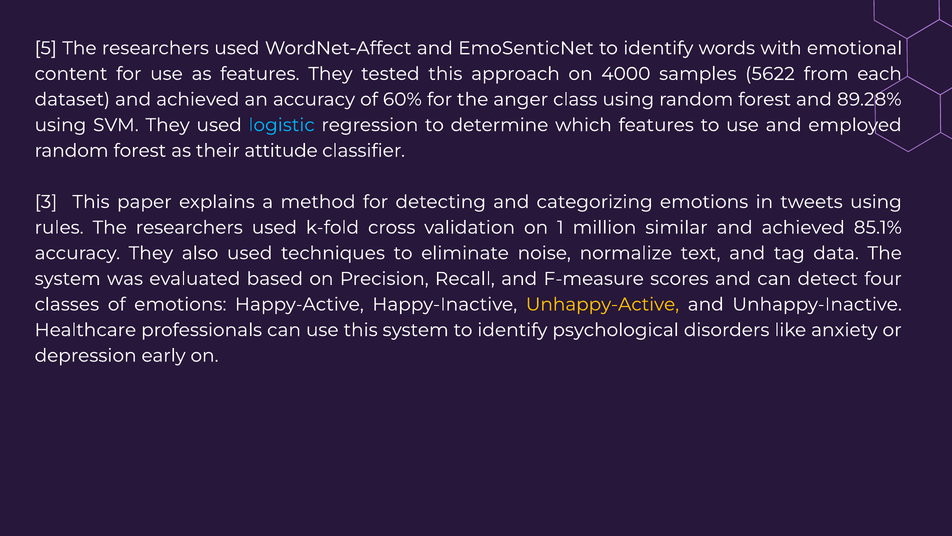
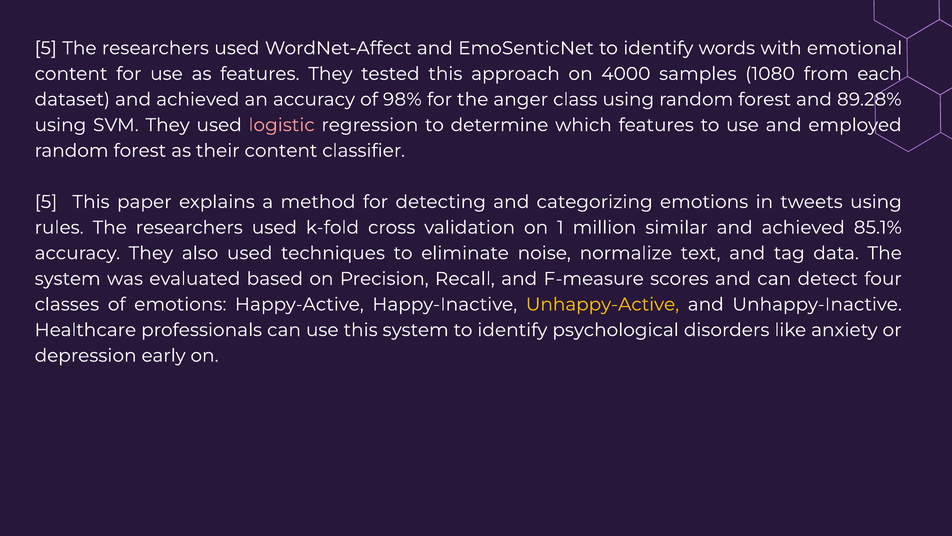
5622: 5622 -> 1080 (770, 74)
60%: 60% -> 98% (402, 99)
logistic colour: light blue -> pink (282, 125)
their attitude: attitude -> content (281, 151)
3: 3 -> 5 (46, 202)
